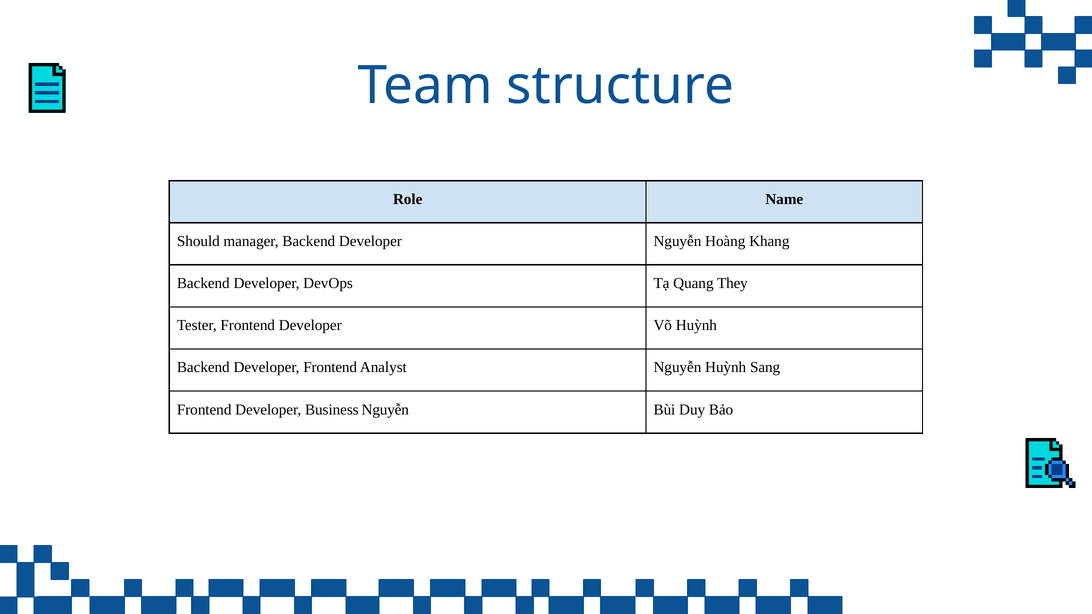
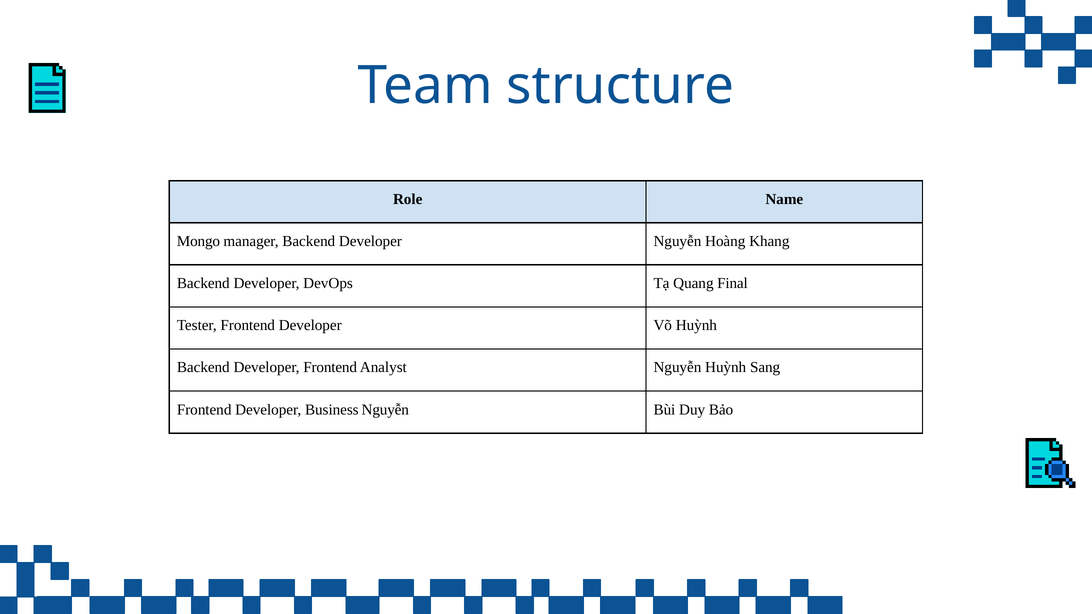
Should: Should -> Mongo (198, 241)
They: They -> Final (732, 283)
